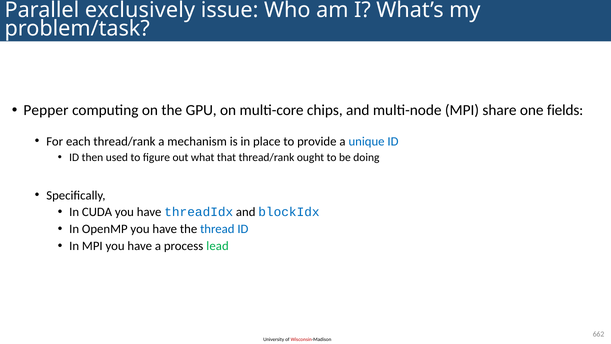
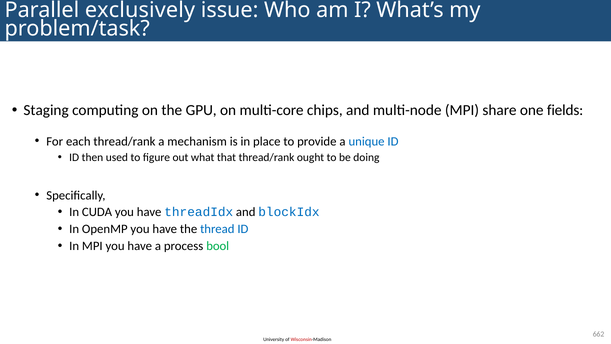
Pepper: Pepper -> Staging (46, 110)
lead: lead -> bool (218, 246)
